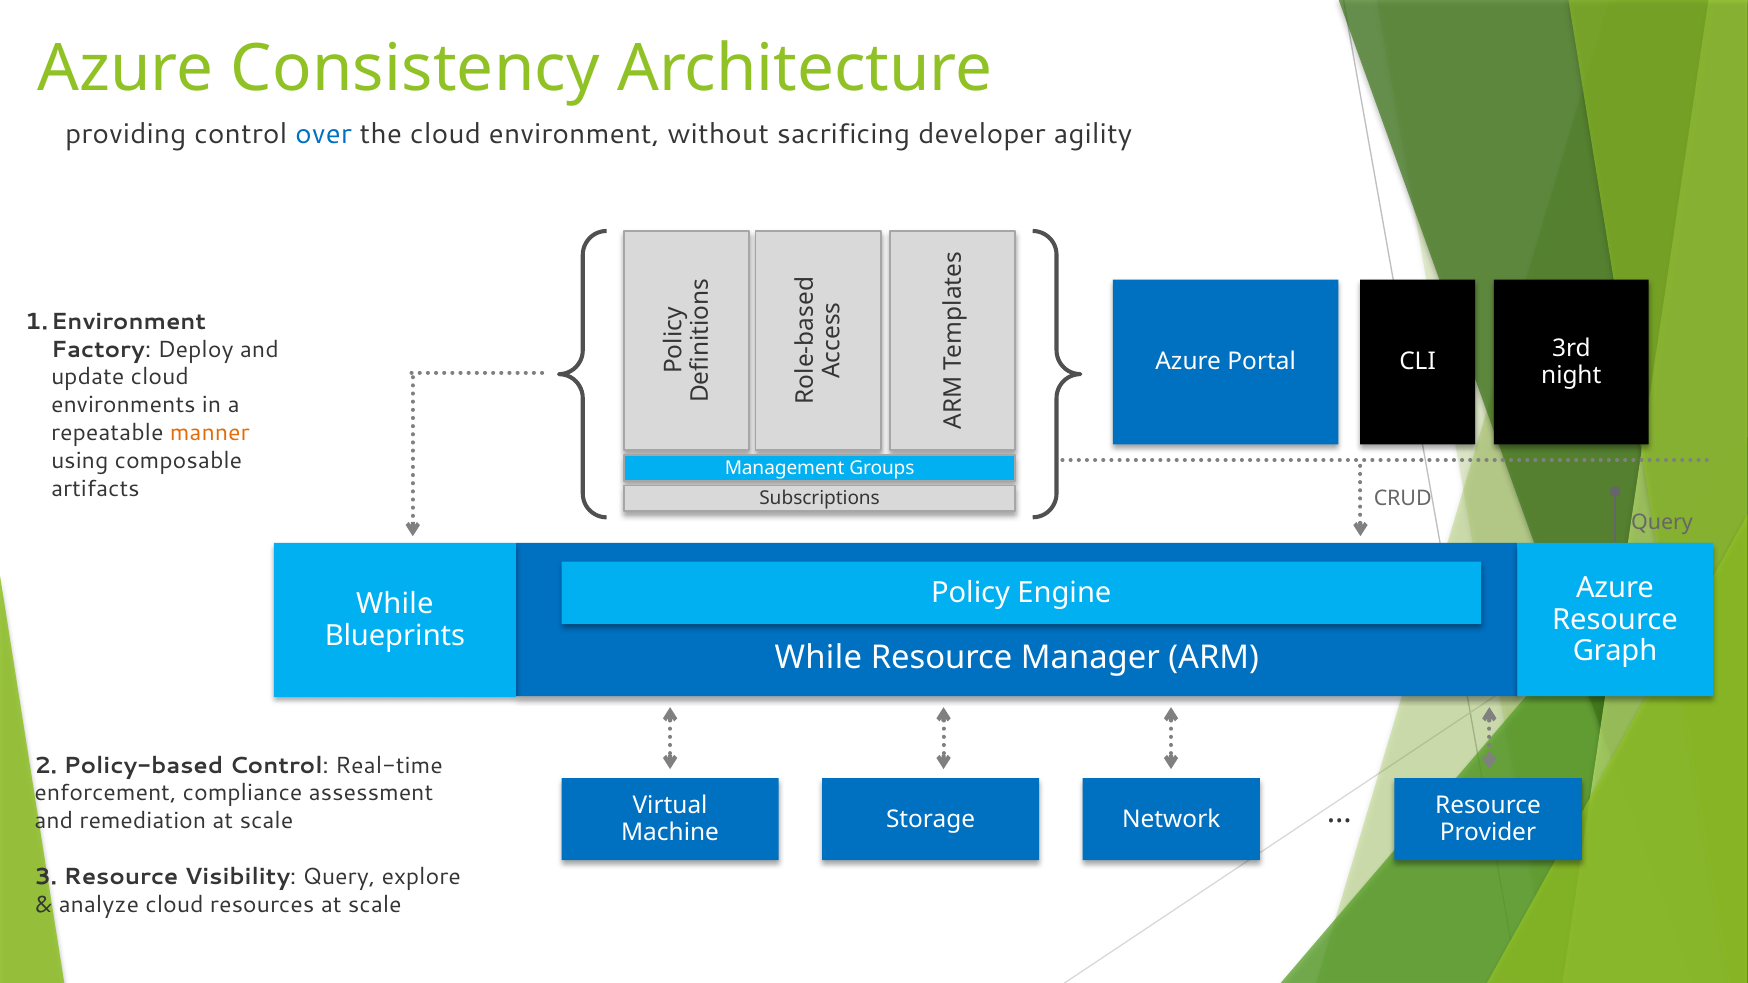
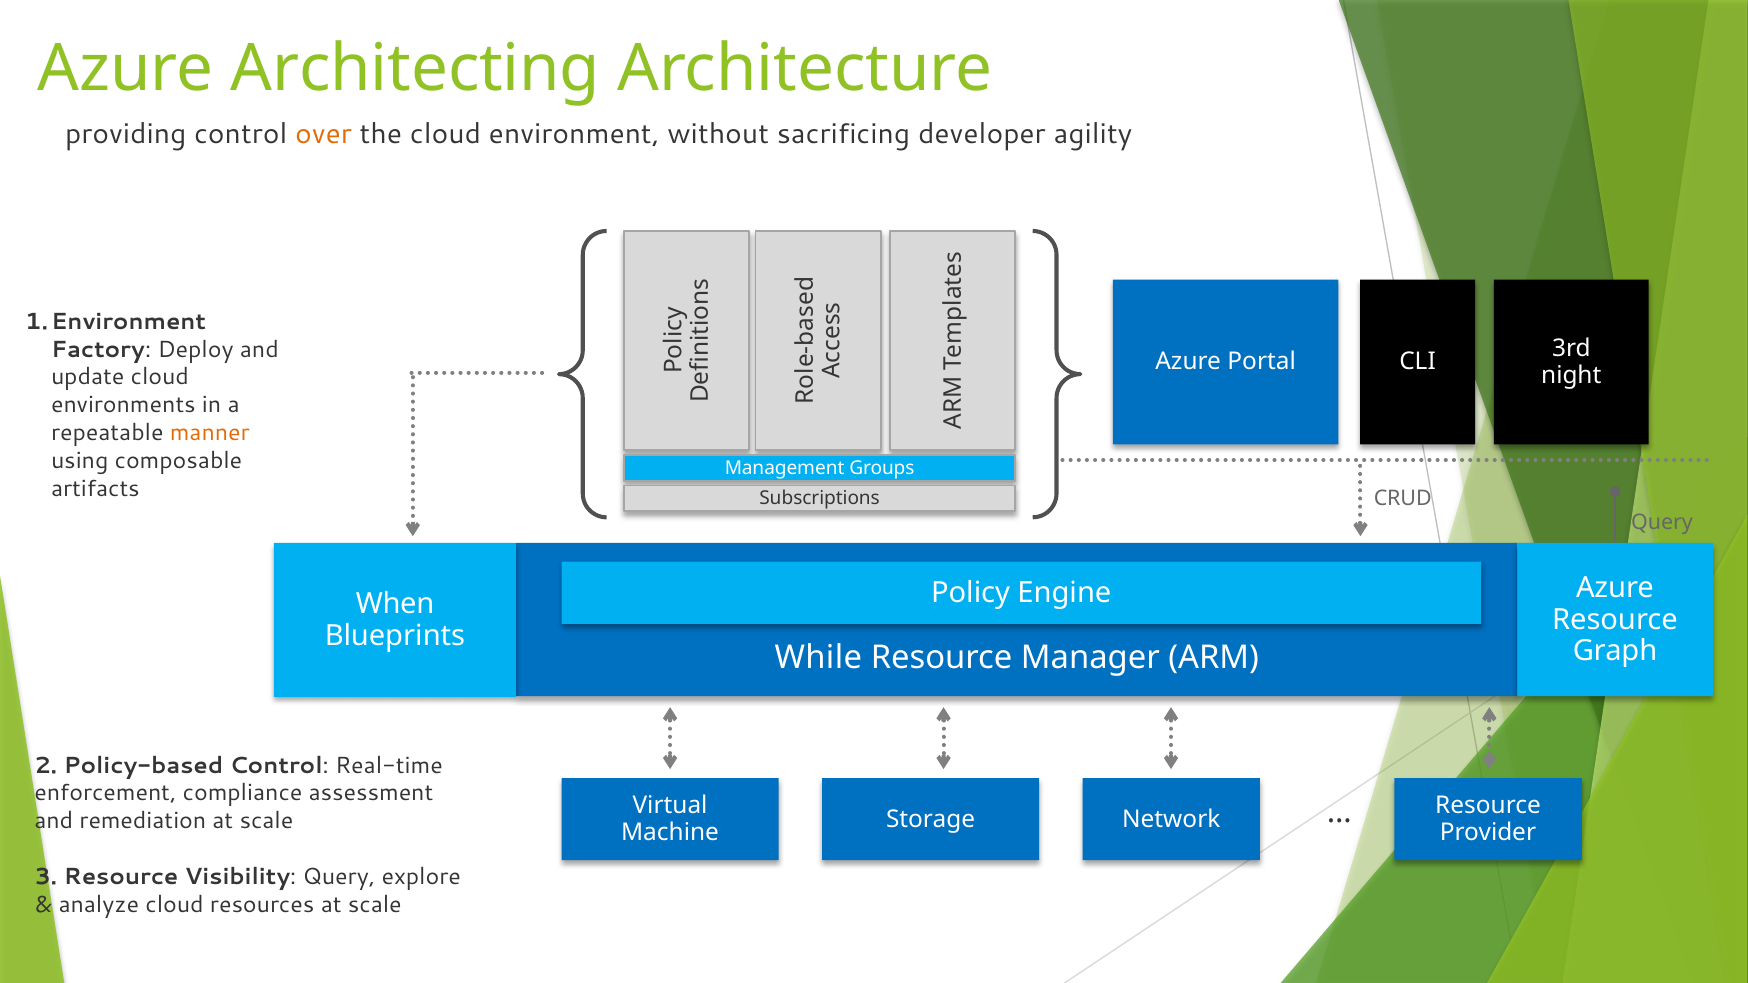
Consistency: Consistency -> Architecting (415, 69)
over colour: blue -> orange (324, 134)
While: While -> When (395, 604)
